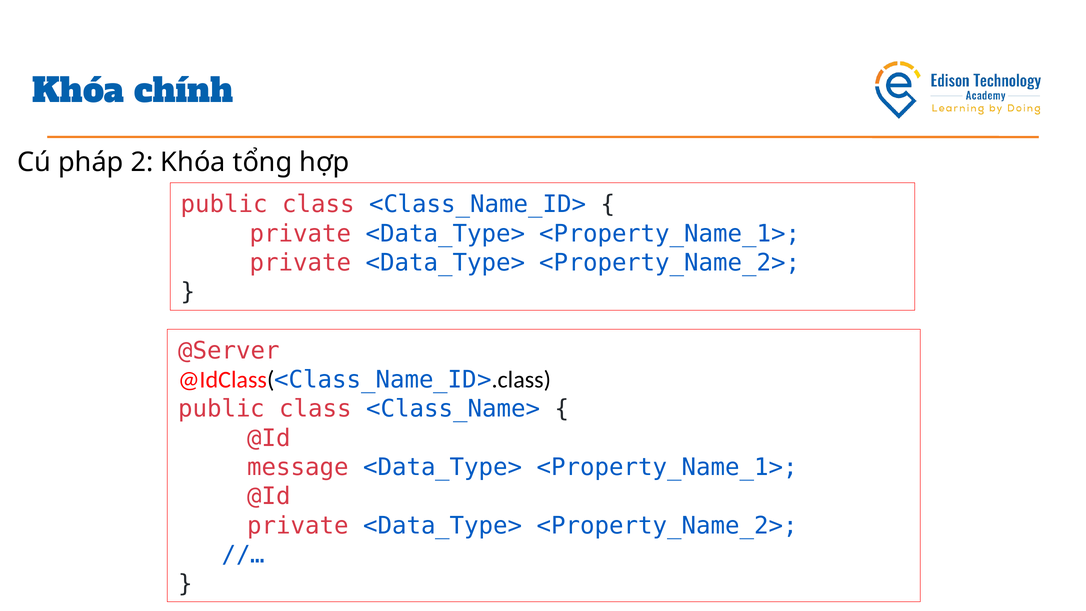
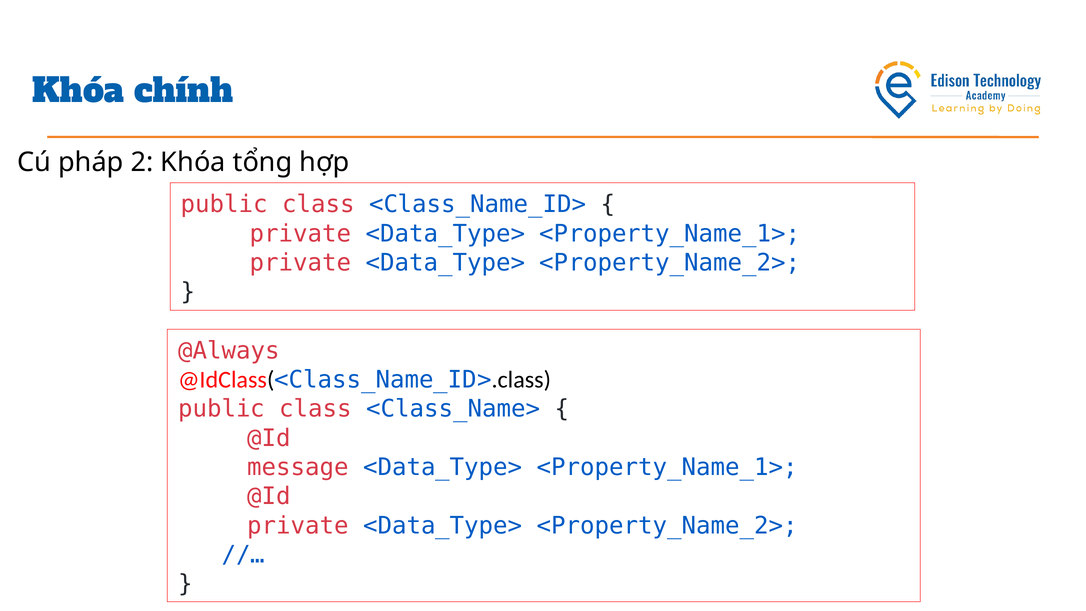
@Server: @Server -> @Always (229, 351)
